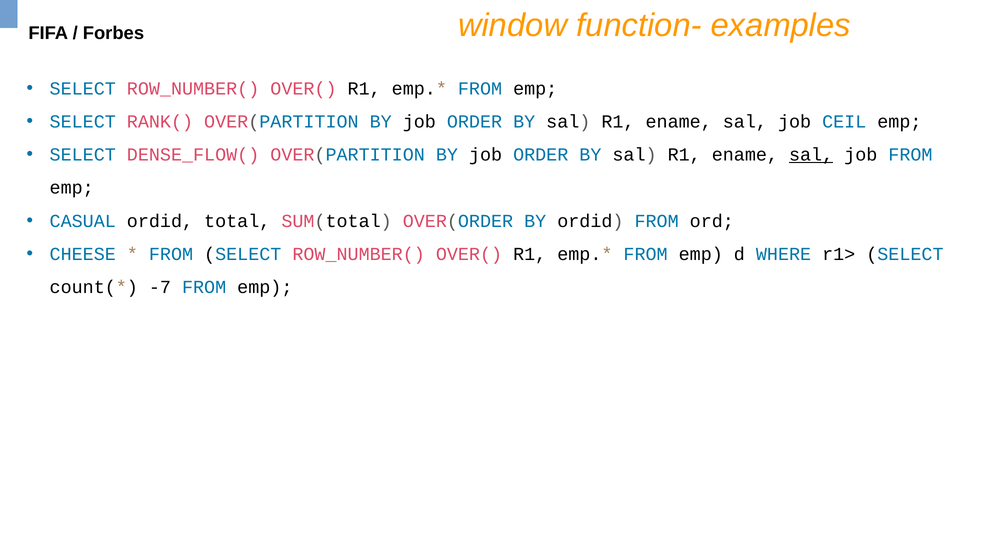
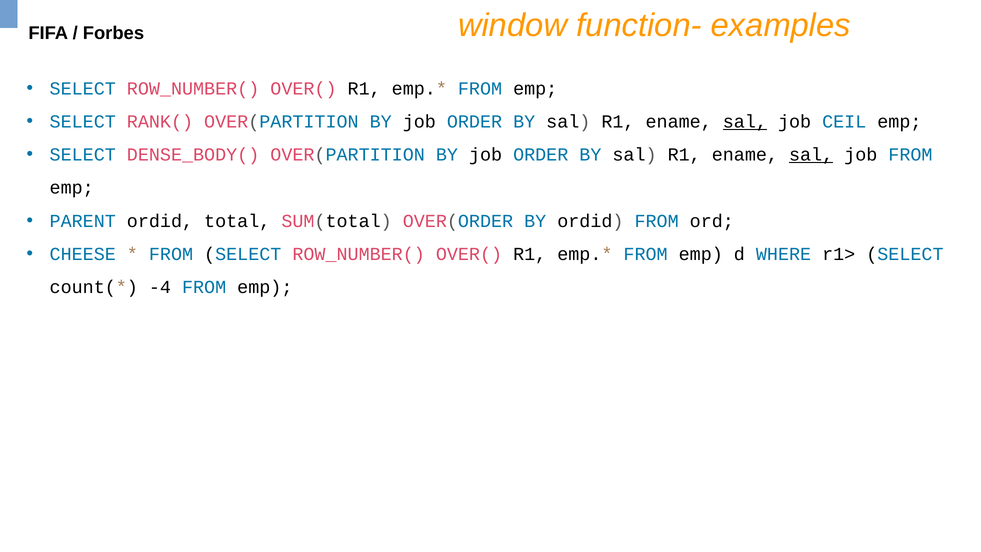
sal underline: none -> present (745, 122)
DENSE_FLOW(: DENSE_FLOW( -> DENSE_BODY( (193, 155)
CASUAL: CASUAL -> PARENT (83, 221)
-7: -7 -> -4 (160, 287)
